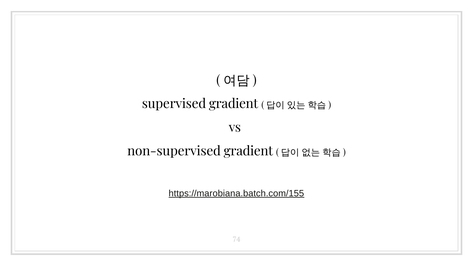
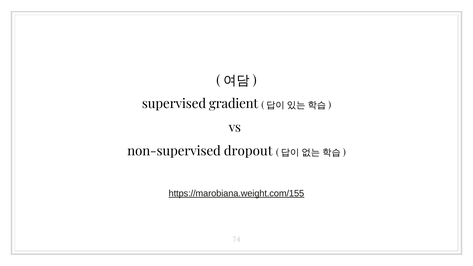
non-supervised gradient: gradient -> dropout (248, 151)
https://marobiana.batch.com/155: https://marobiana.batch.com/155 -> https://marobiana.weight.com/155 (236, 193)
